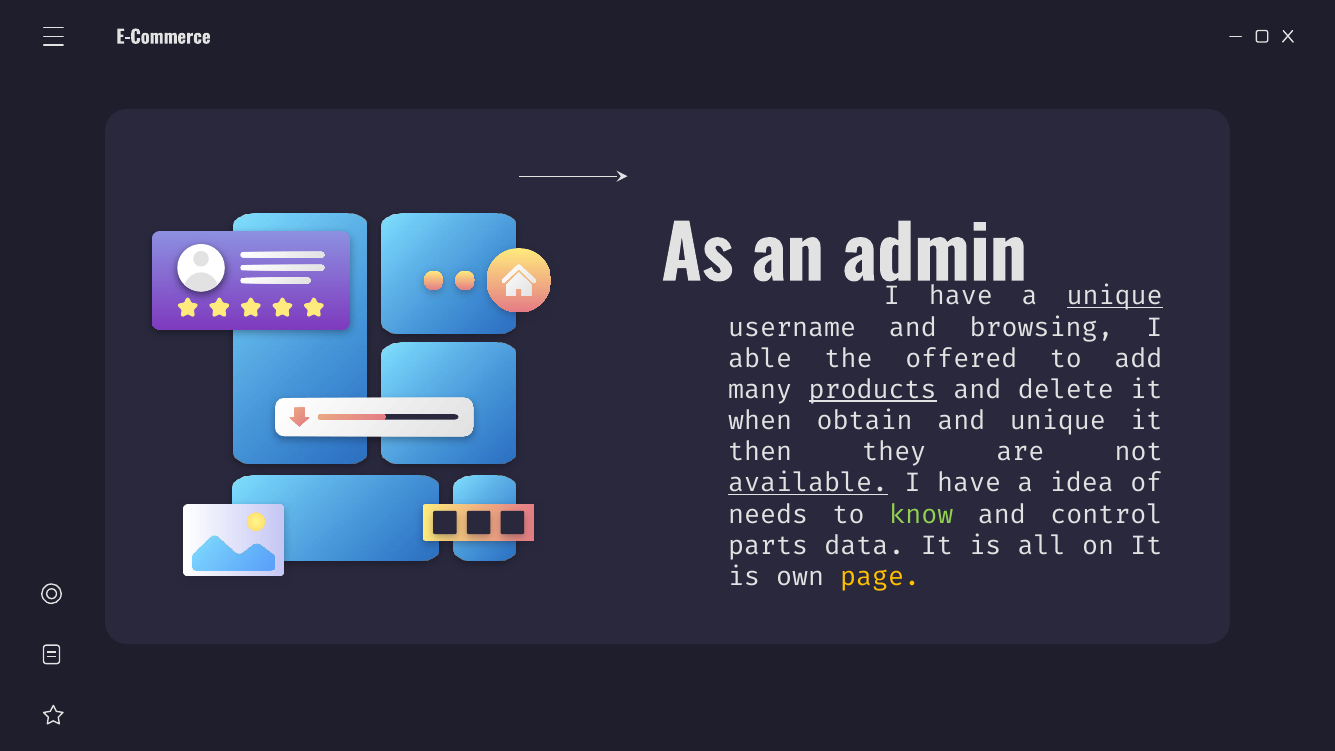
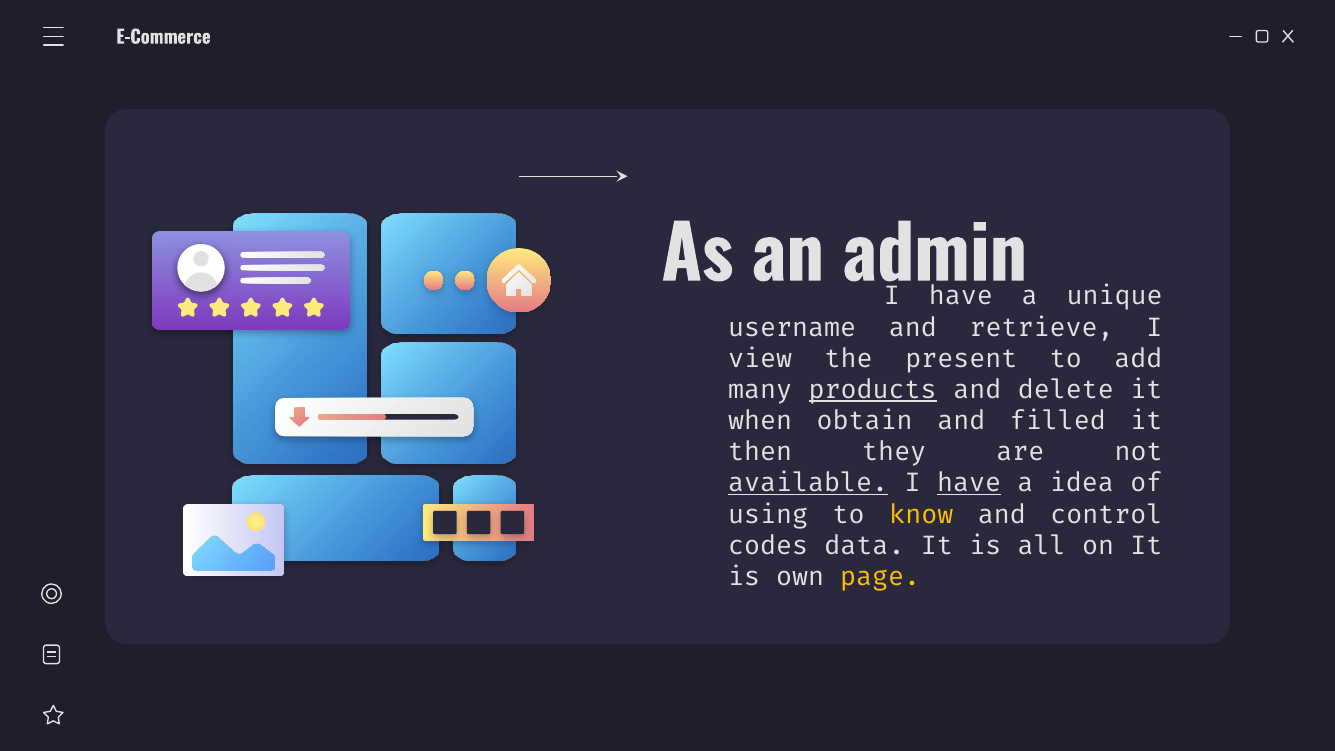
unique underline: present -> none (1115, 296)
browsing: browsing -> retrieve (1042, 327)
able: able -> view (760, 359)
offered: offered -> present (961, 359)
and unique: unique -> filled (1058, 421)
have underline: none -> present (969, 483)
needs: needs -> using (768, 515)
know colour: light green -> yellow (921, 515)
parts: parts -> codes (768, 546)
